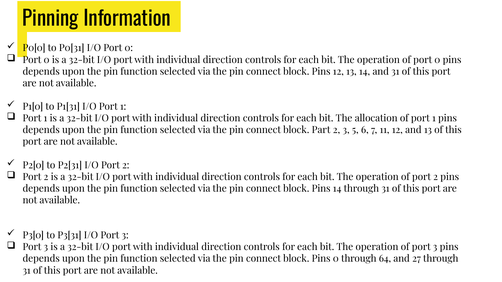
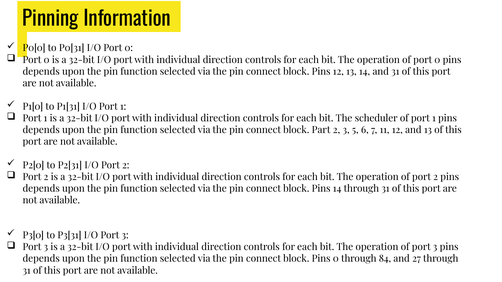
allocation: allocation -> scheduler (376, 118)
64: 64 -> 84 (385, 259)
